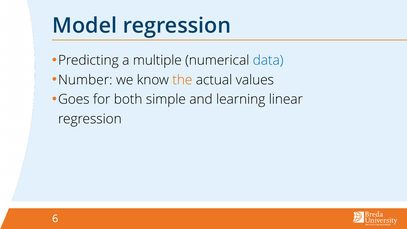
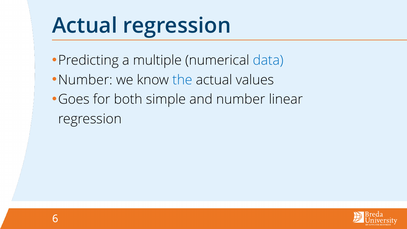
Model: Model -> Actual (85, 26)
the colour: orange -> blue (182, 80)
and learning: learning -> number (241, 99)
